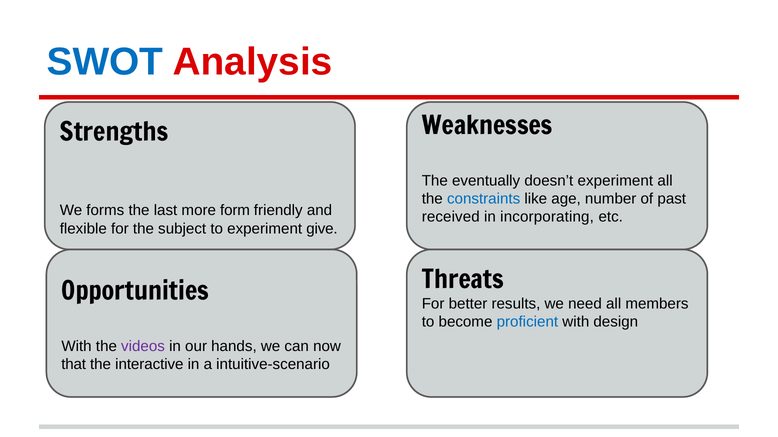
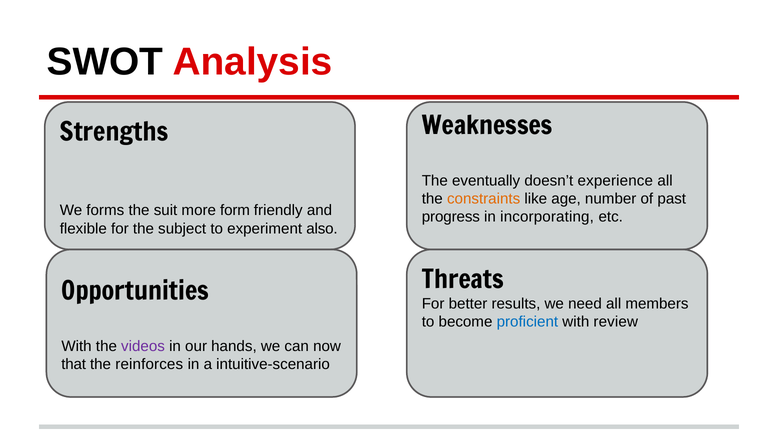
SWOT colour: blue -> black (105, 62)
doesn’t experiment: experiment -> experience (615, 181)
constraints colour: blue -> orange (484, 199)
last: last -> suit (166, 211)
received: received -> progress (451, 217)
give: give -> also (322, 229)
design: design -> review (616, 322)
interactive: interactive -> reinforces (149, 365)
